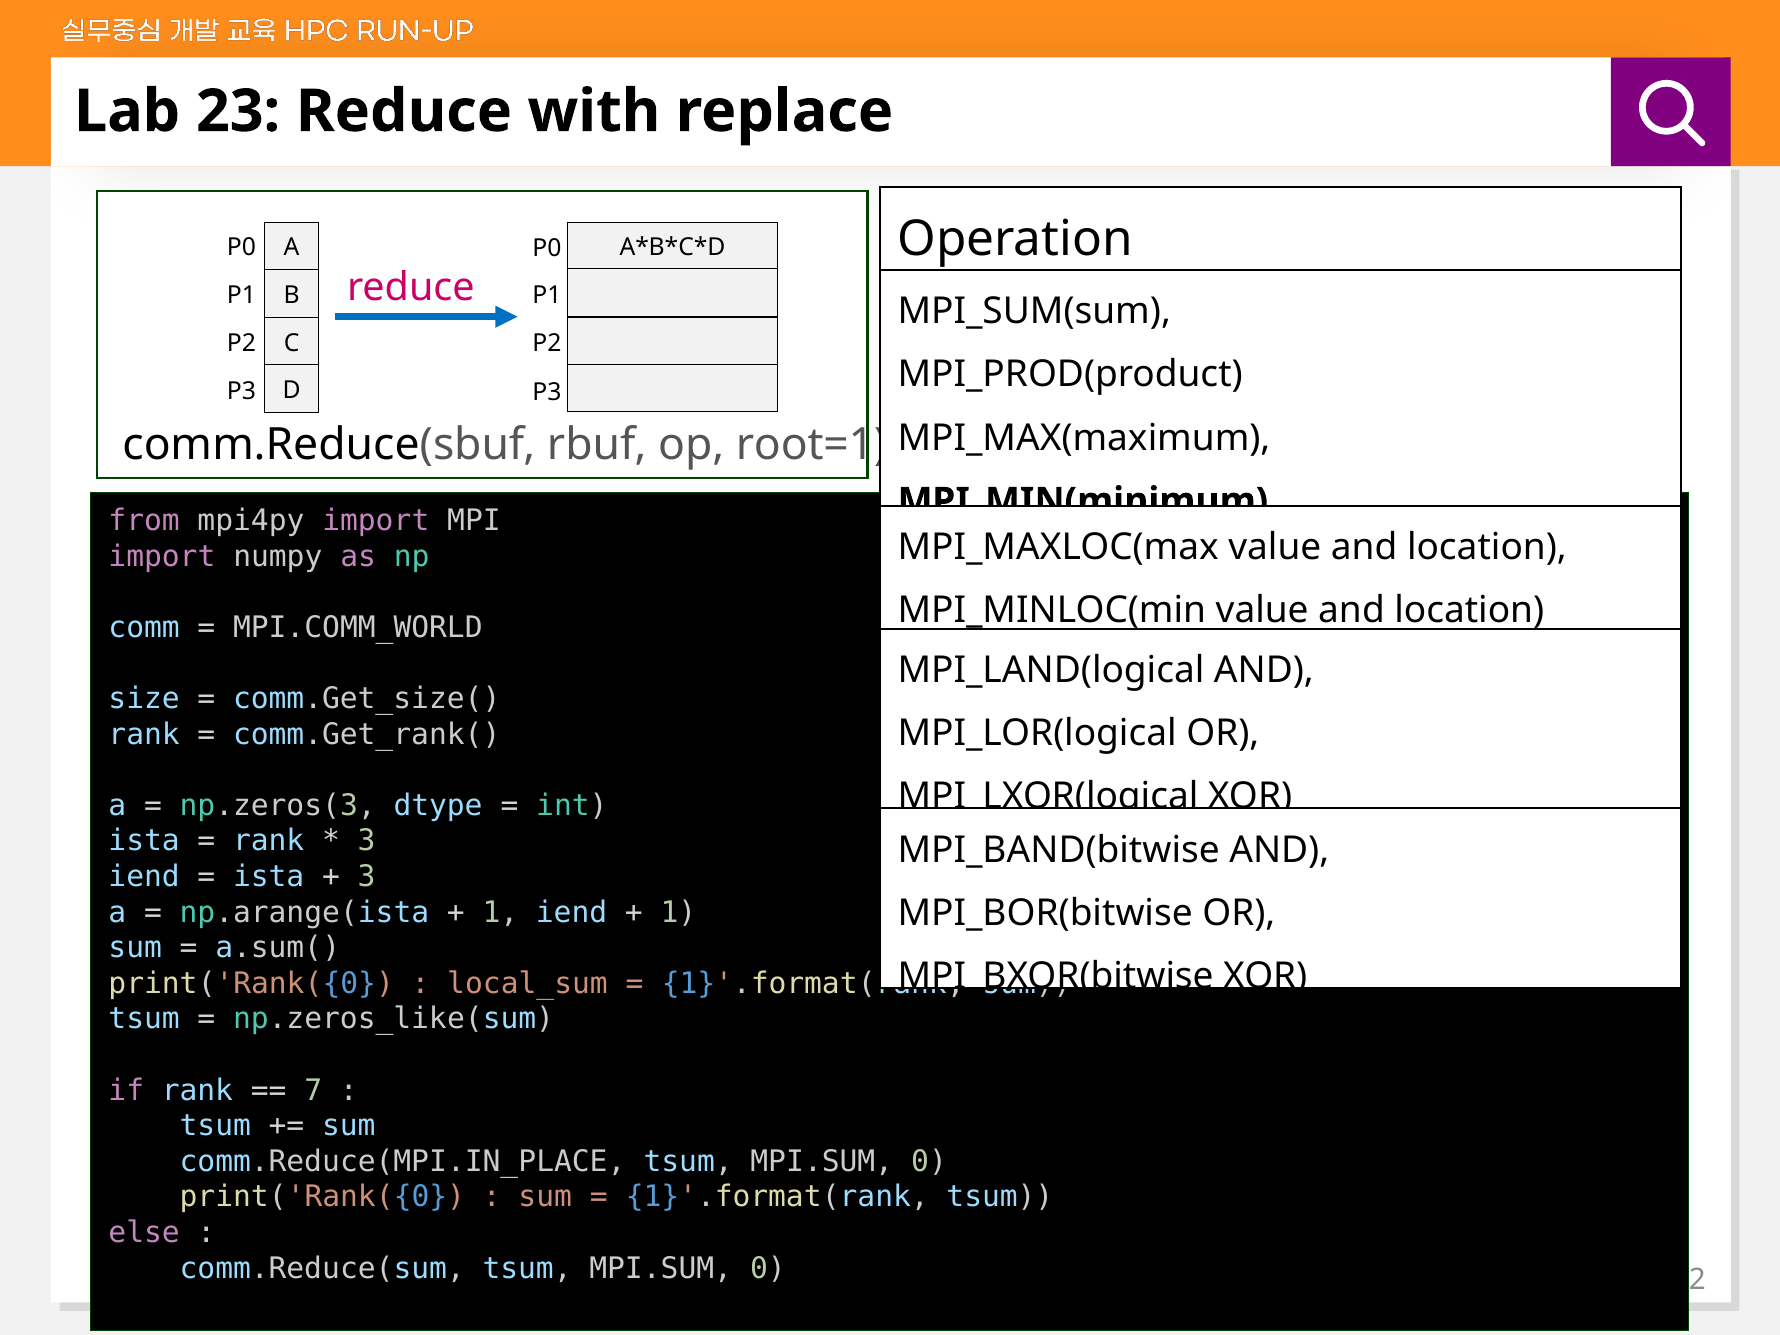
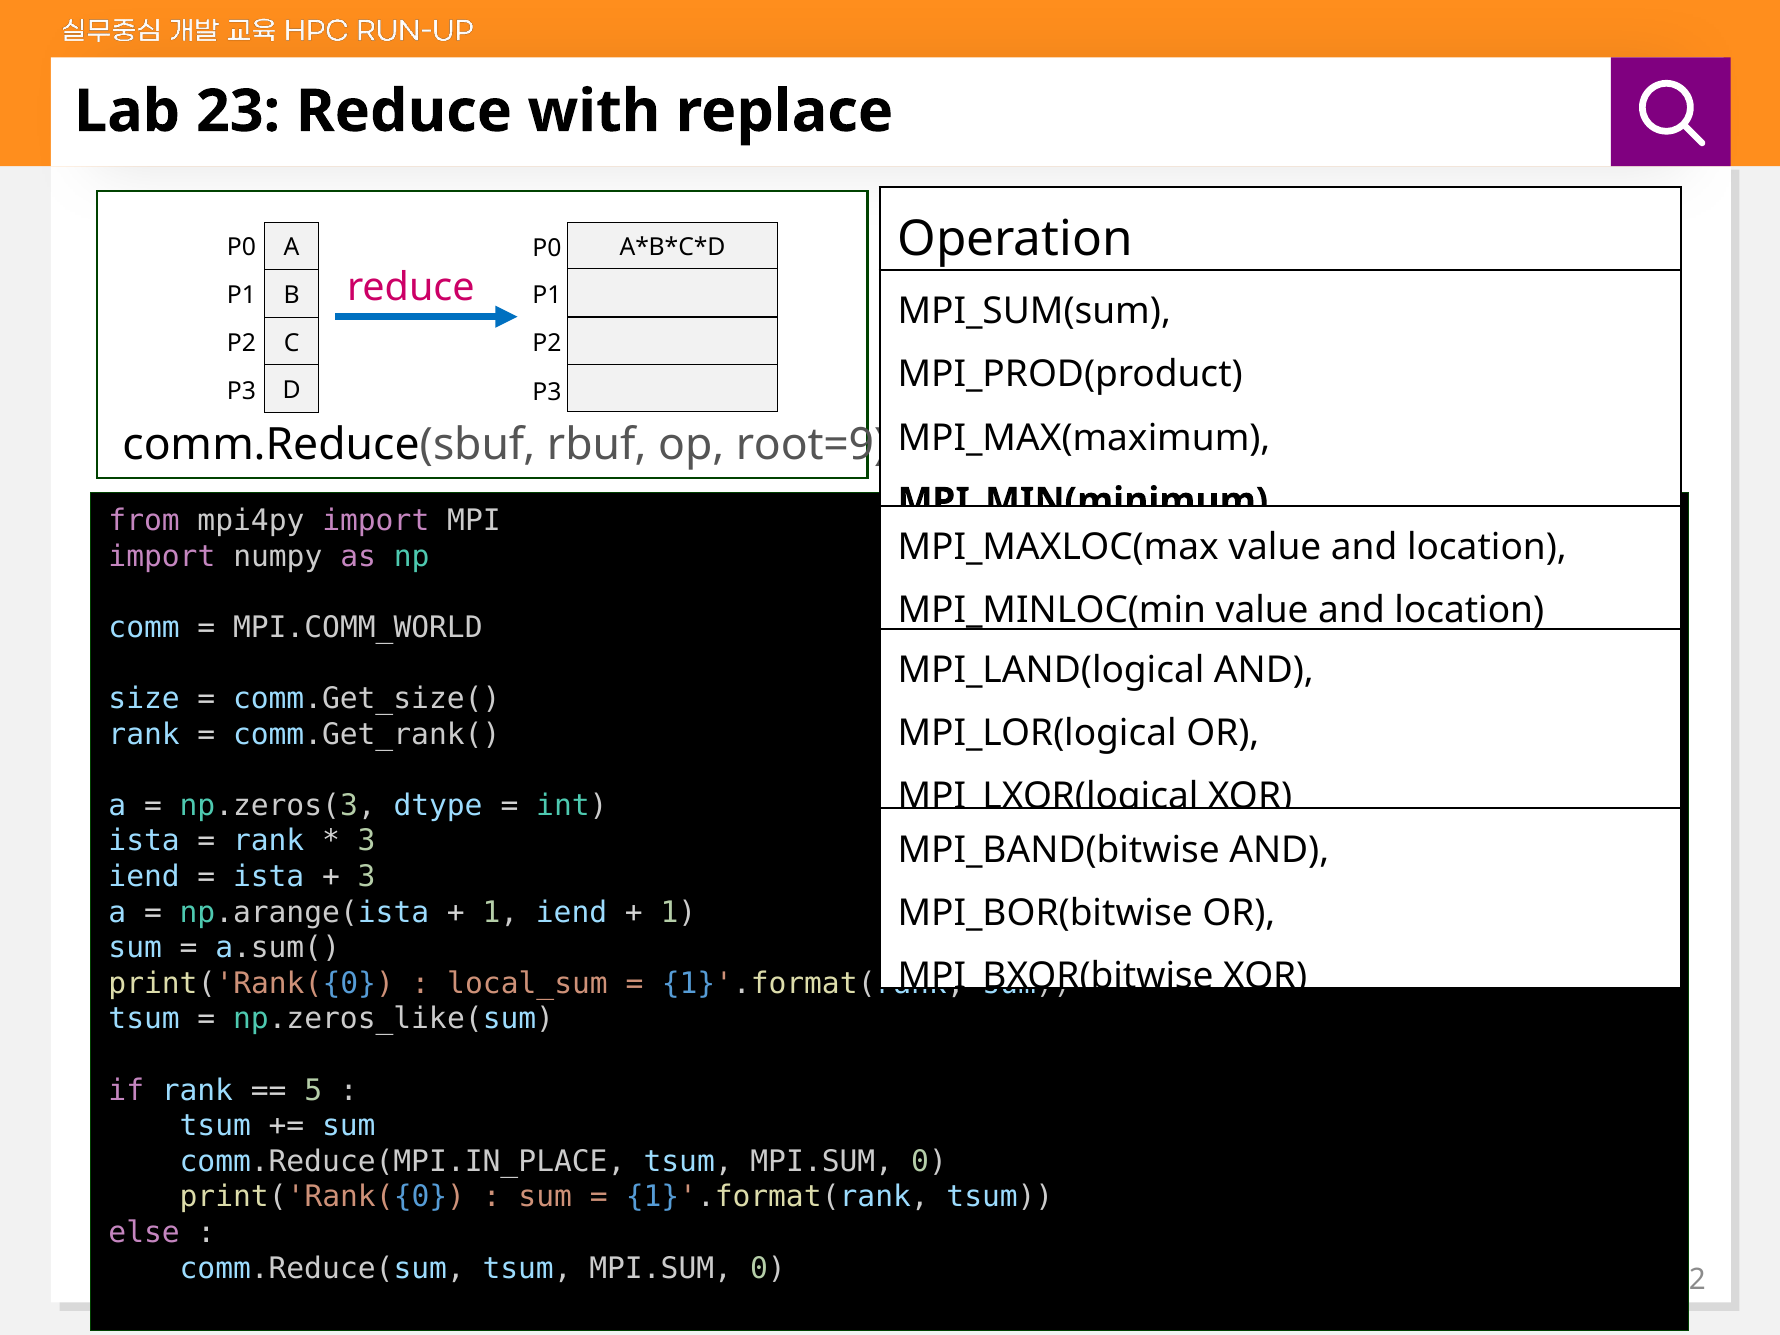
root=1: root=1 -> root=9 (812, 445)
7: 7 -> 5 (313, 1090)
